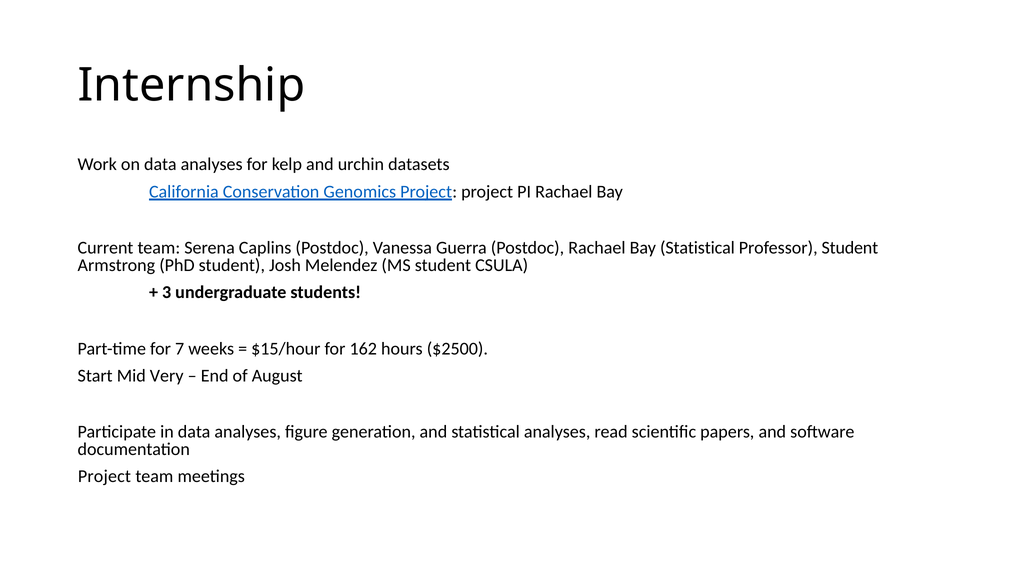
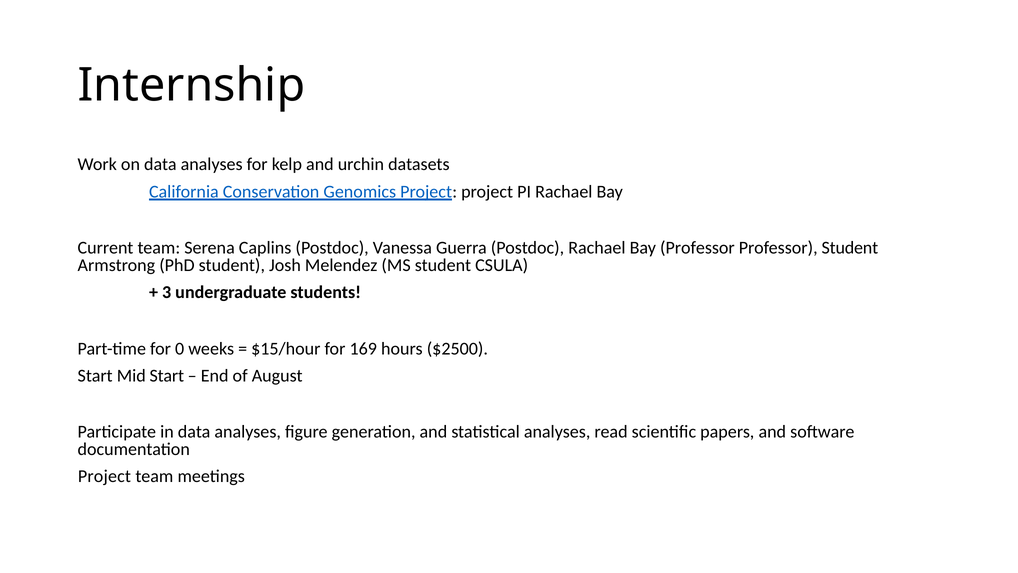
Bay Statistical: Statistical -> Professor (697, 248)
7: 7 -> 0 (180, 348)
162: 162 -> 169 (363, 348)
Mid Very: Very -> Start (167, 375)
